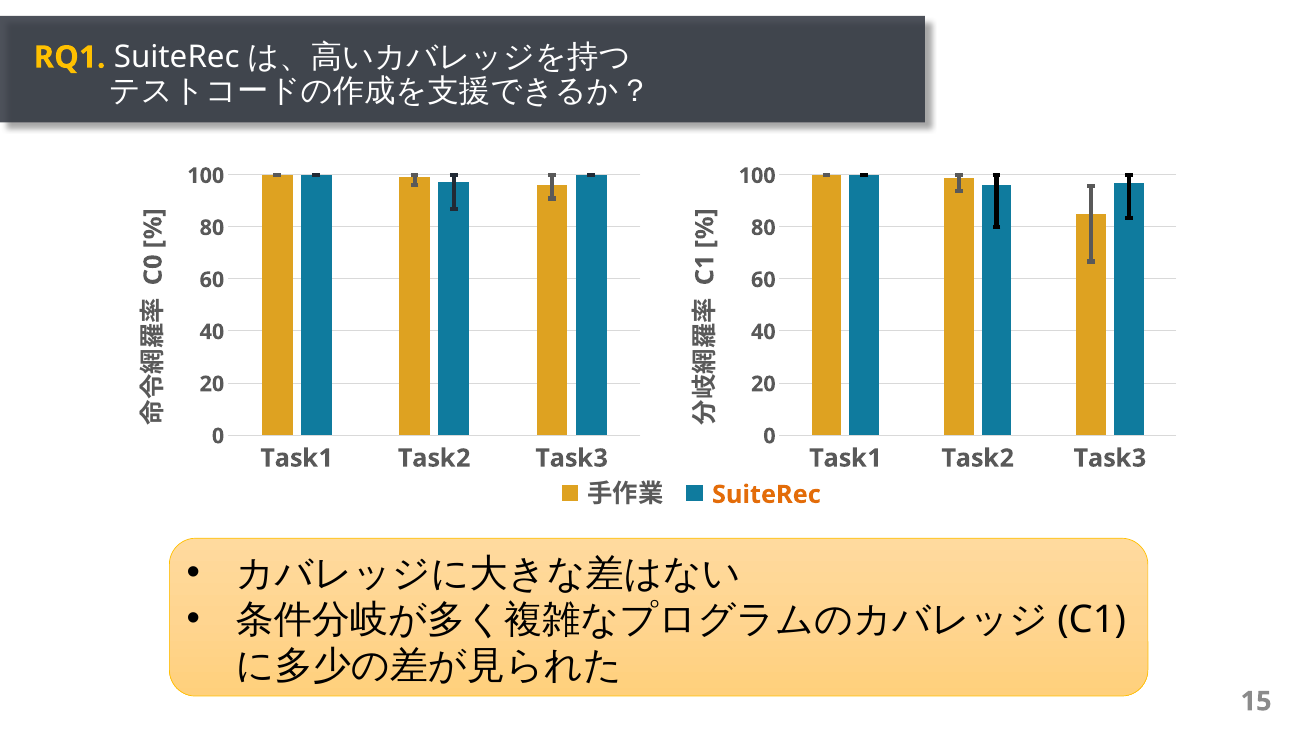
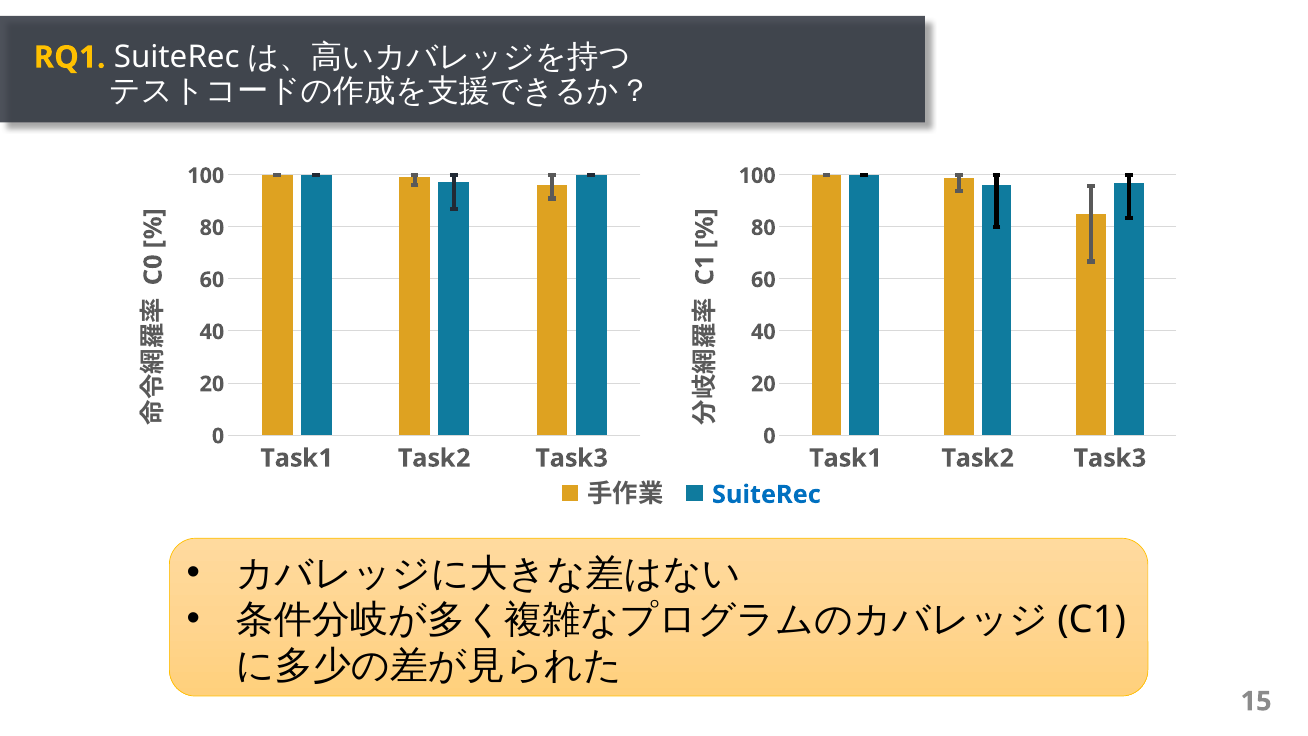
SuiteRec colour: orange -> blue (766, 494)
